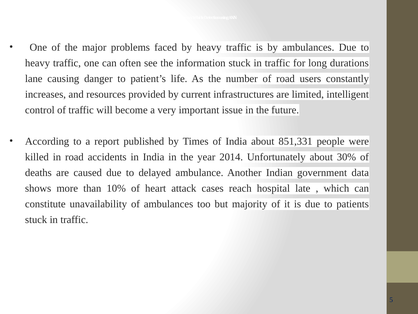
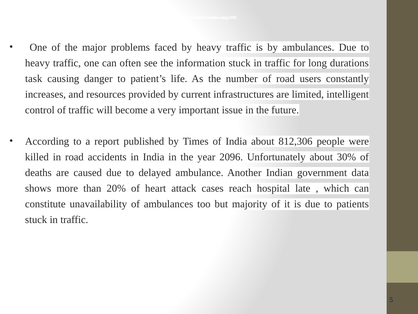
lane: lane -> task (34, 78)
851,331: 851,331 -> 812,306 (296, 141)
2014: 2014 -> 2096 (231, 157)
10%: 10% -> 20% (116, 188)
